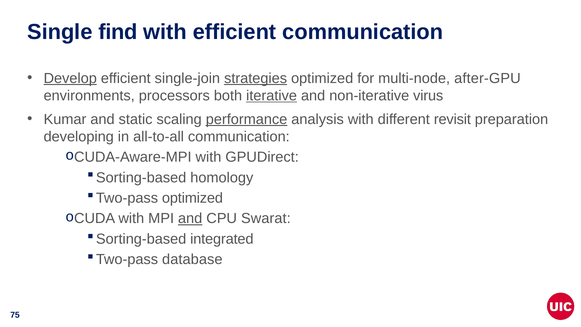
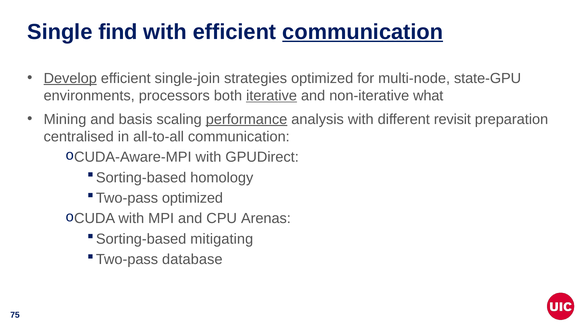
communication underline: none -> present (363, 32)
strategies underline: present -> none (256, 78)
after-GPU: after-GPU -> state-GPU (488, 78)
virus: virus -> what (428, 96)
Kumar: Kumar -> Mining (65, 119)
static: static -> basis (136, 119)
developing: developing -> centralised (79, 137)
and underline: present -> none (190, 218)
Swarat: Swarat -> Arenas (266, 218)
integrated: integrated -> mitigating (222, 239)
